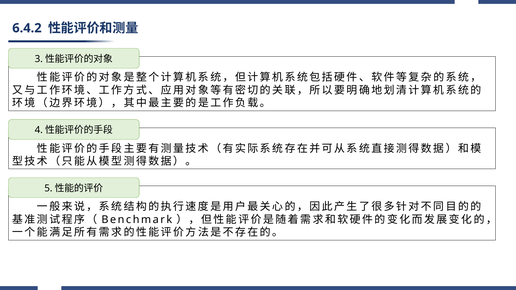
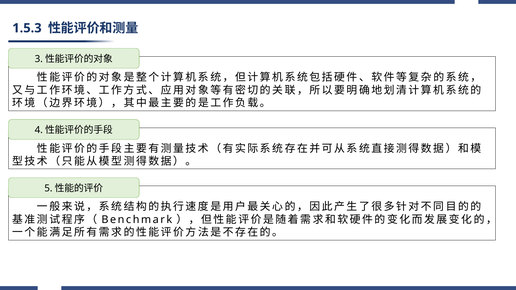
6.4.2: 6.4.2 -> 1.5.3 (27, 28)
